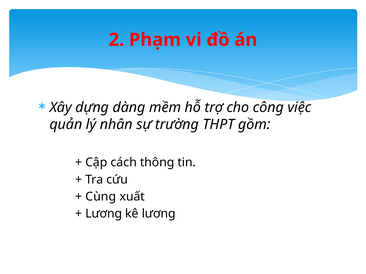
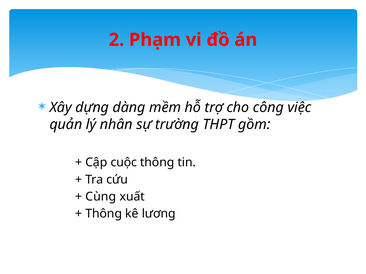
cách: cách -> cuộc (124, 163)
Lương: Lương -> Thông (104, 214)
